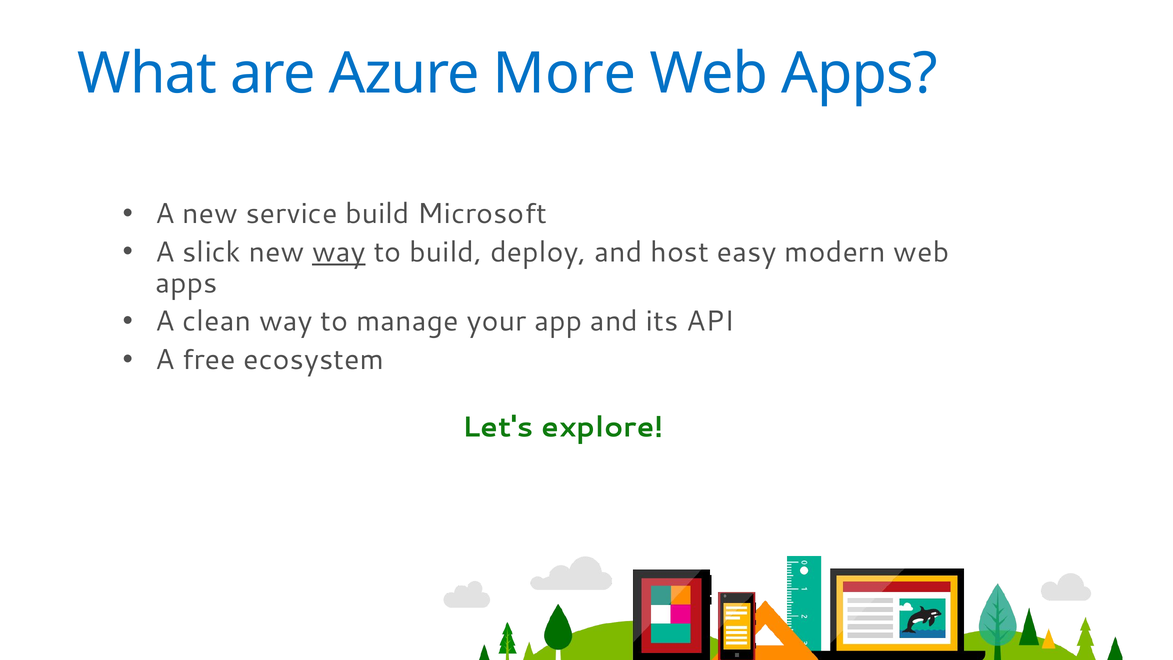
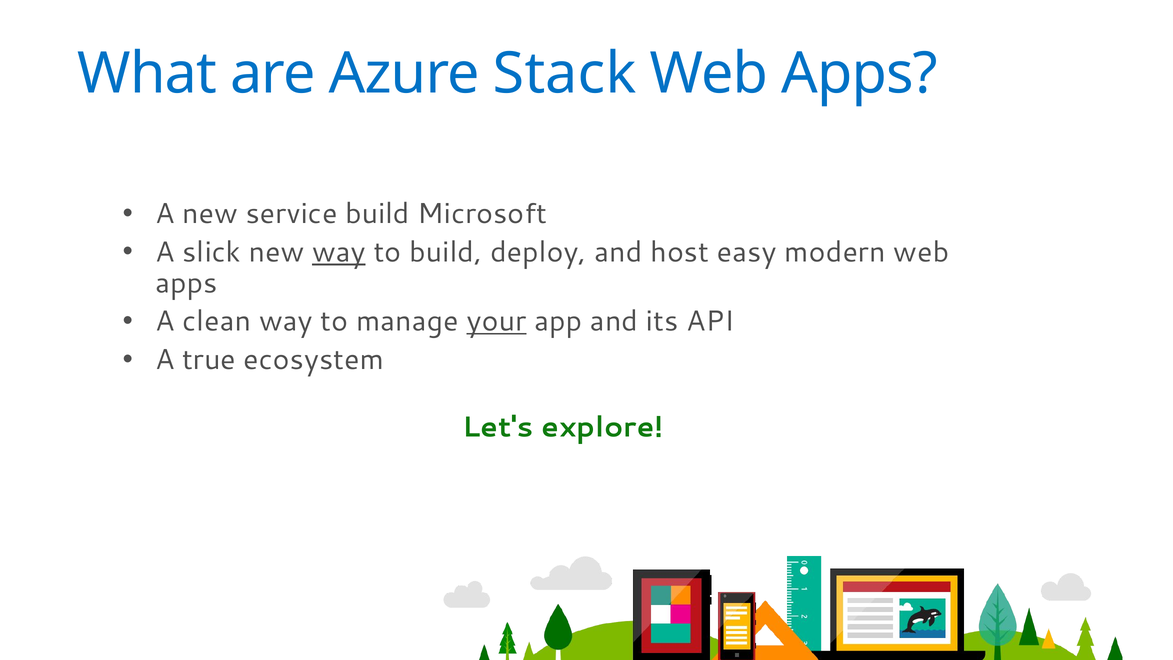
More: More -> Stack (565, 74)
your underline: none -> present (497, 321)
free: free -> true (209, 360)
